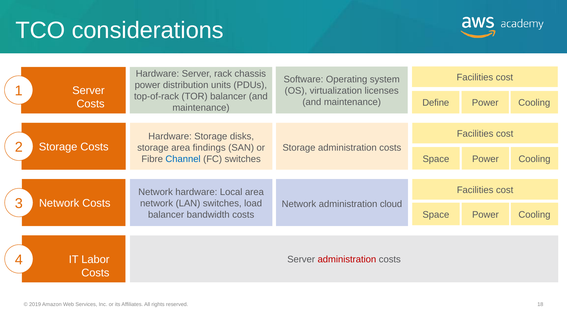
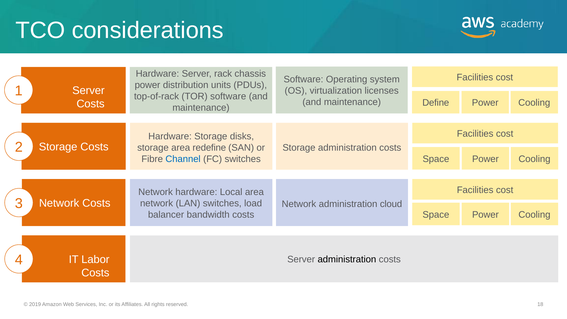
TOR balancer: balancer -> software (228, 97)
findings: findings -> redefine (209, 148)
administration colour: red -> black (347, 259)
